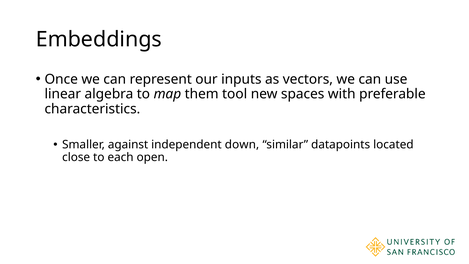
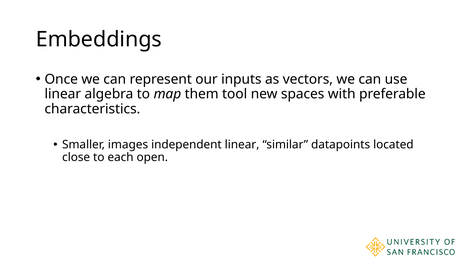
against: against -> images (128, 145)
independent down: down -> linear (242, 145)
